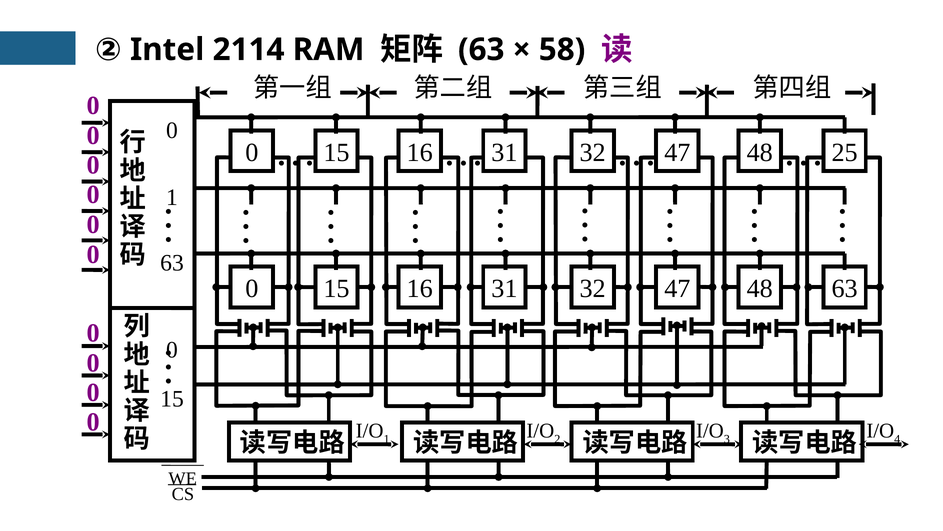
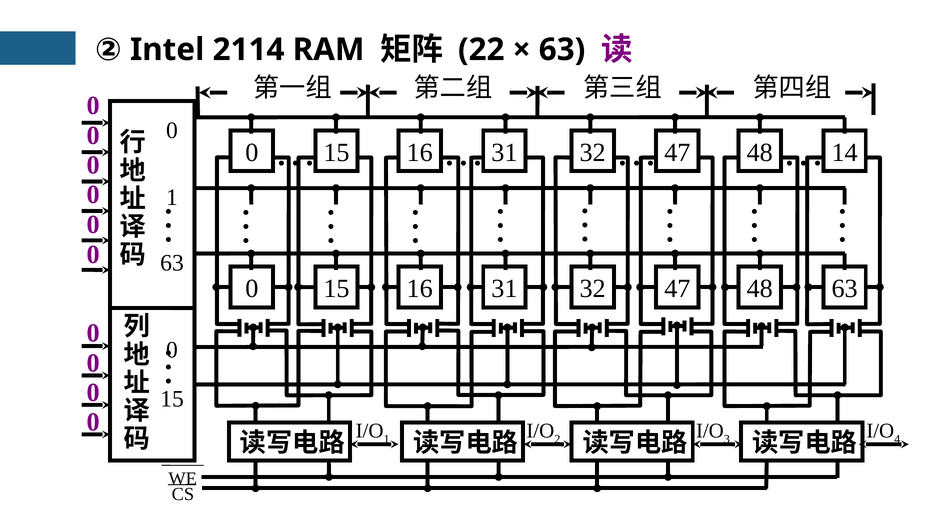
63: 63 -> 22 (481, 50)
58: 58 -> 63 (562, 50)
25: 25 -> 14 (845, 152)
